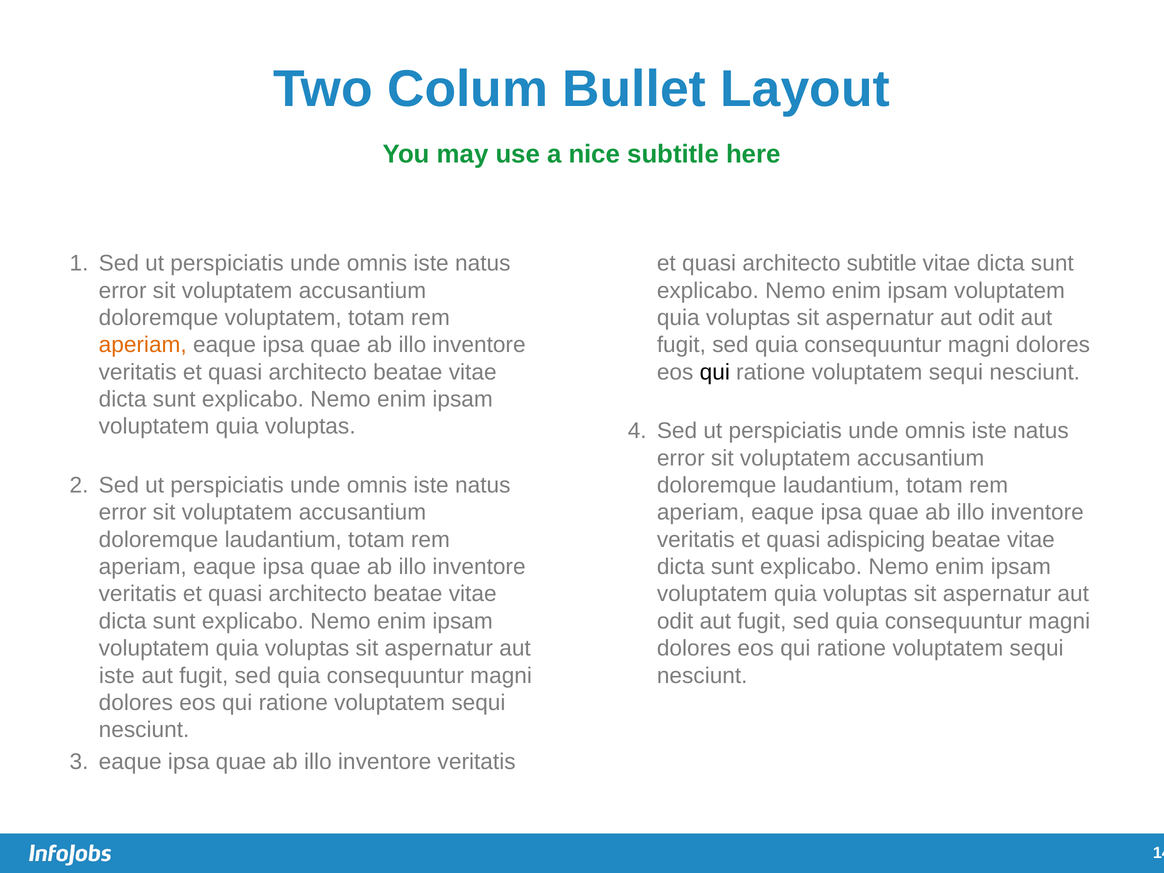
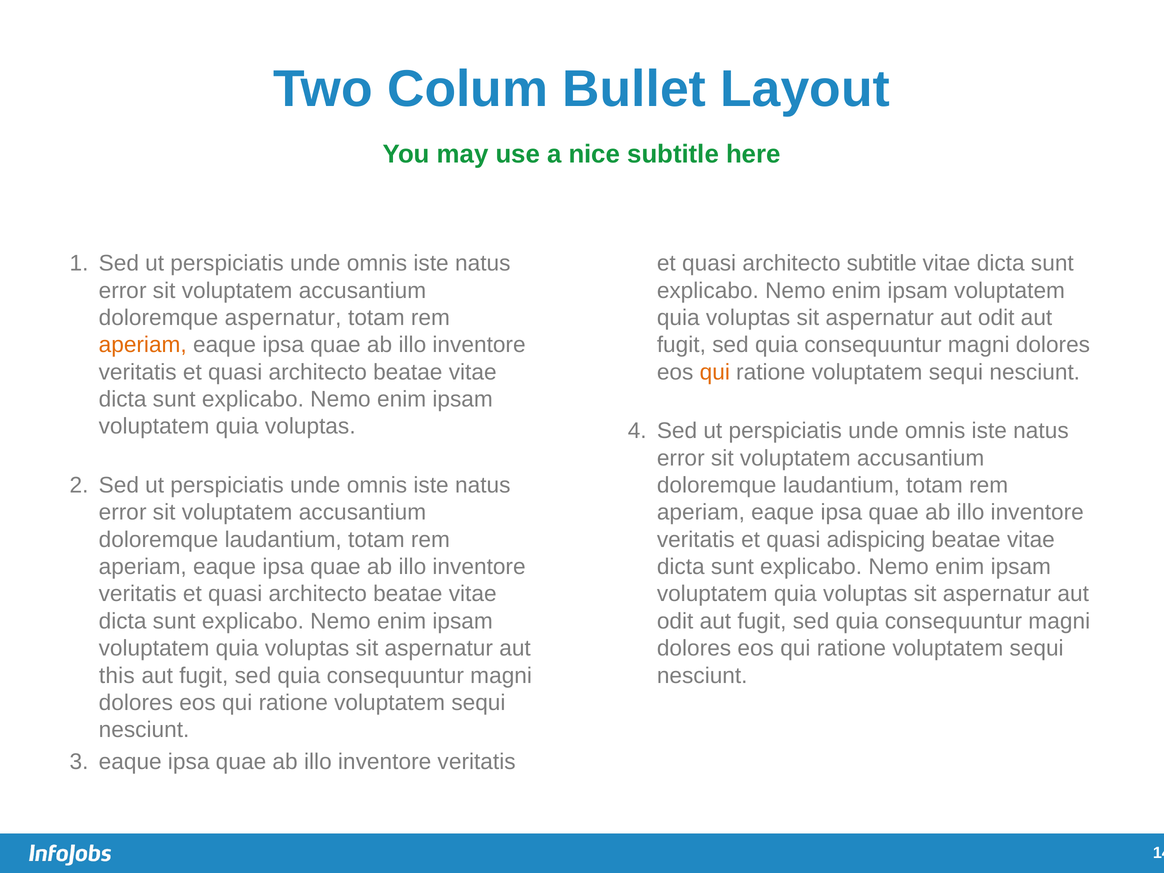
doloremque voluptatem: voluptatem -> aspernatur (283, 318)
qui colour: black -> orange (715, 372)
iste: iste -> this (117, 676)
